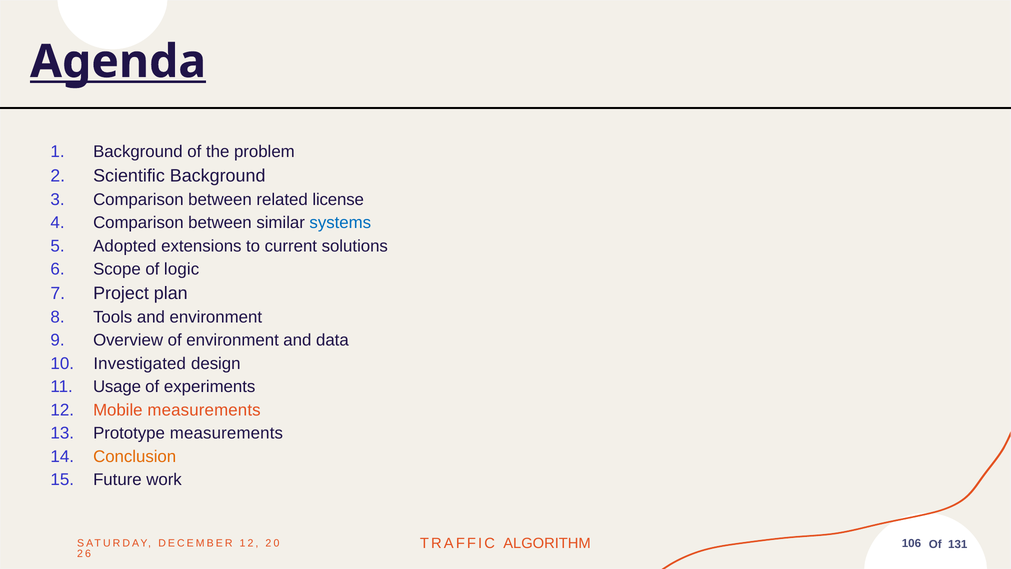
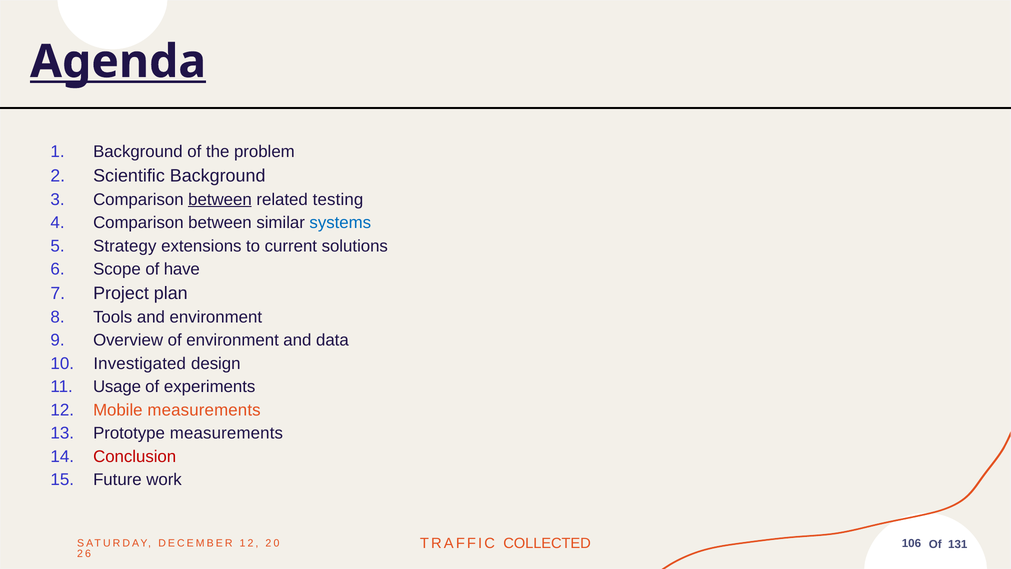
between underline: none -> present (220, 199)
license: license -> testing (338, 199)
Adopted: Adopted -> Strategy (125, 246)
logic: logic -> have (182, 269)
Conclusion colour: orange -> red (135, 456)
ALGORITHM: ALGORITHM -> COLLECTED (547, 543)
